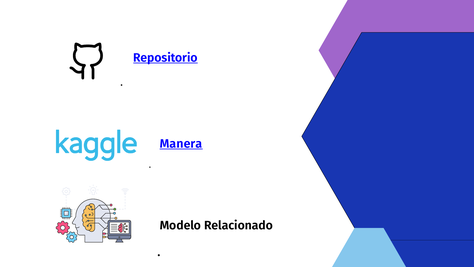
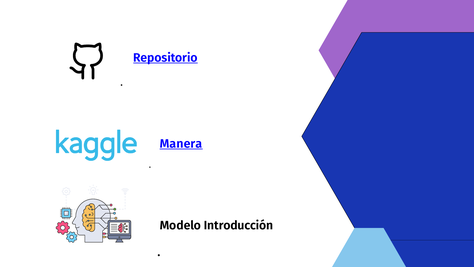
Relacionado: Relacionado -> Introducción (239, 225)
